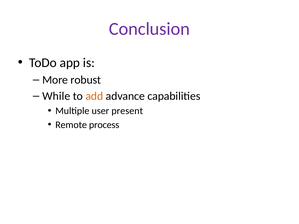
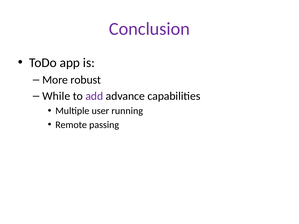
add colour: orange -> purple (94, 96)
present: present -> running (127, 111)
process: process -> passing (104, 125)
